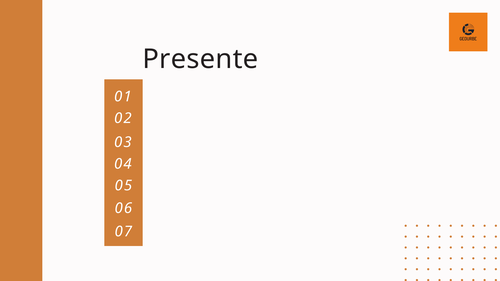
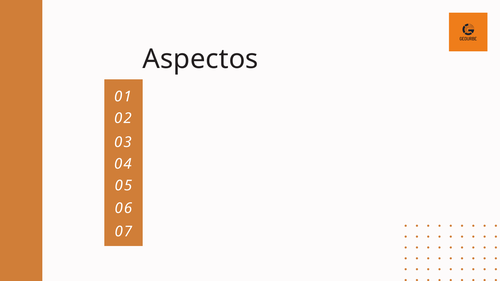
Presente: Presente -> Aspectos (200, 59)
